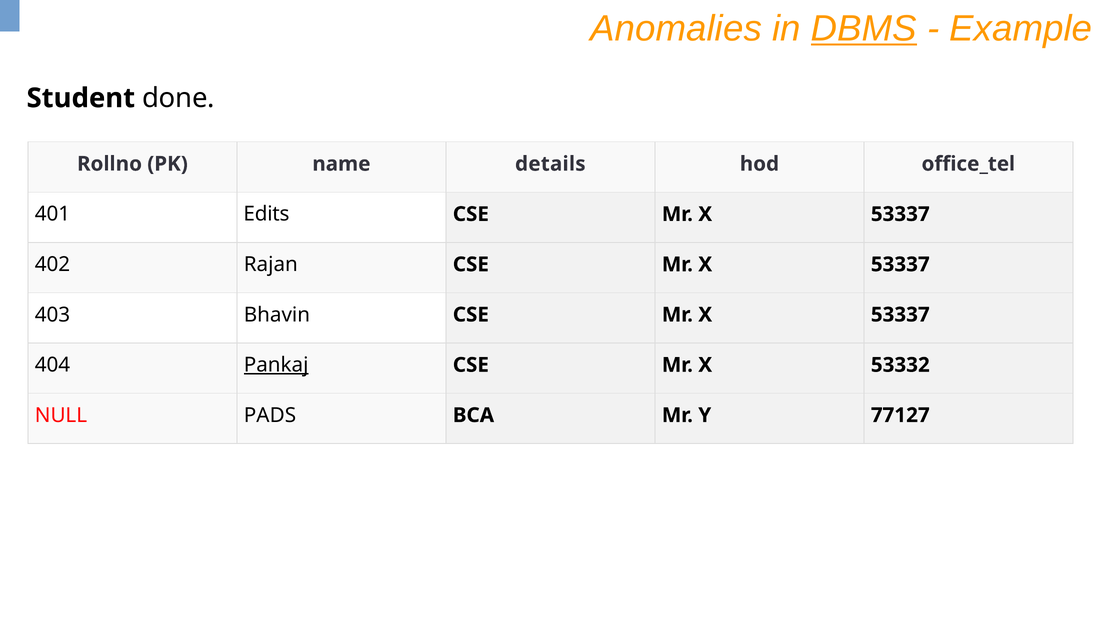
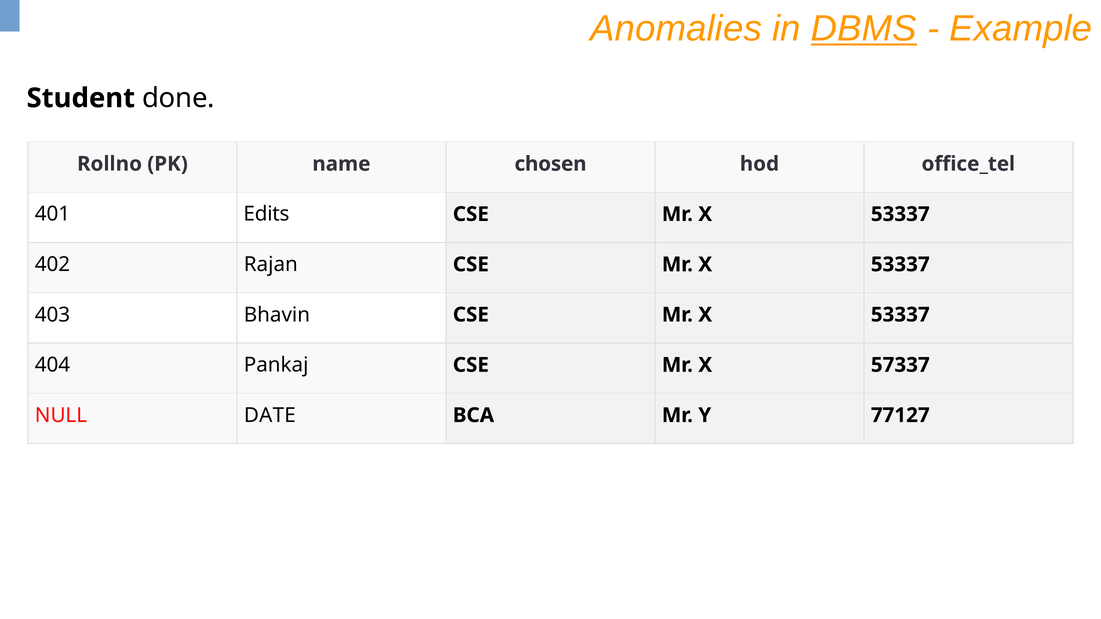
details: details -> chosen (551, 164)
Pankaj underline: present -> none (276, 365)
53332: 53332 -> 57337 (900, 365)
PADS: PADS -> DATE (270, 415)
